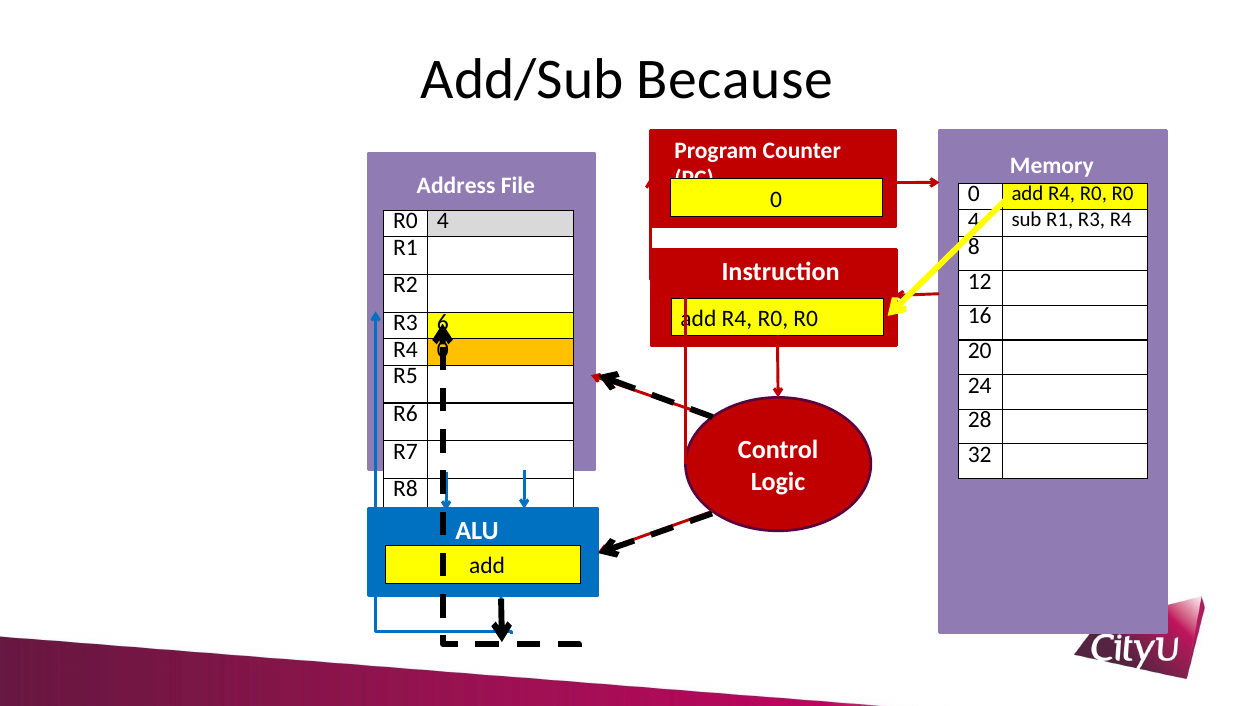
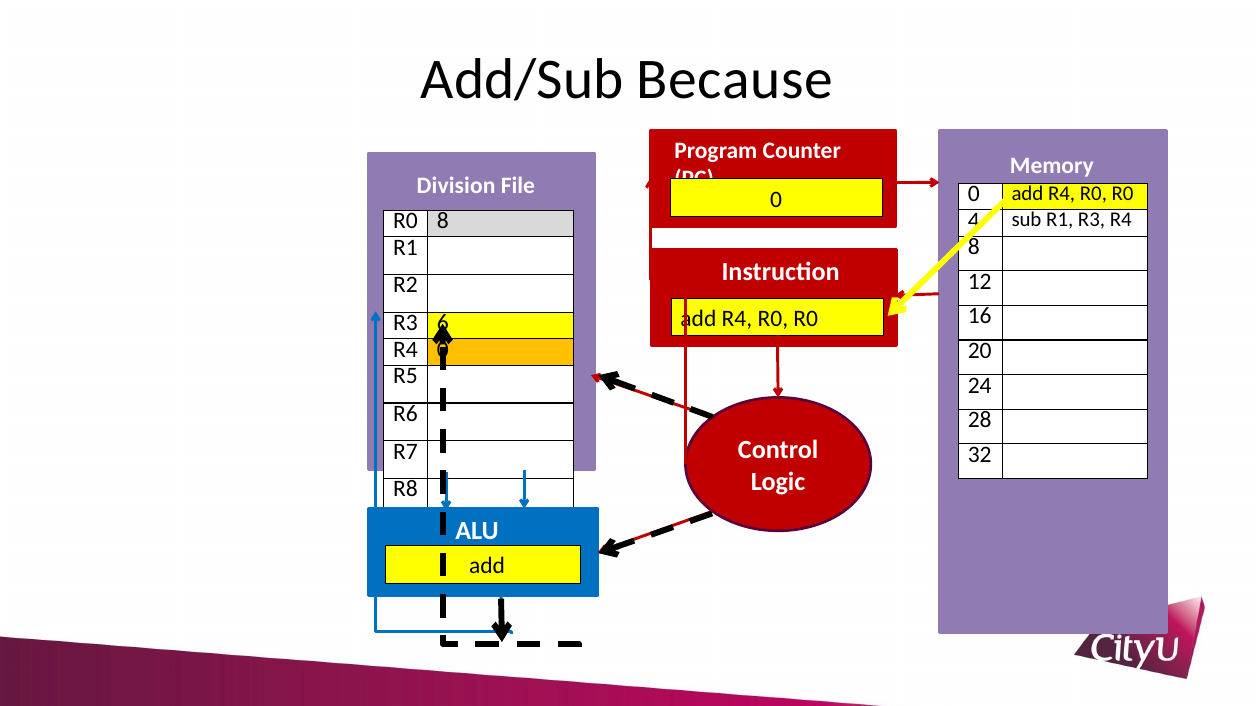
Address: Address -> Division (456, 186)
4: 4 -> 8 (443, 221)
